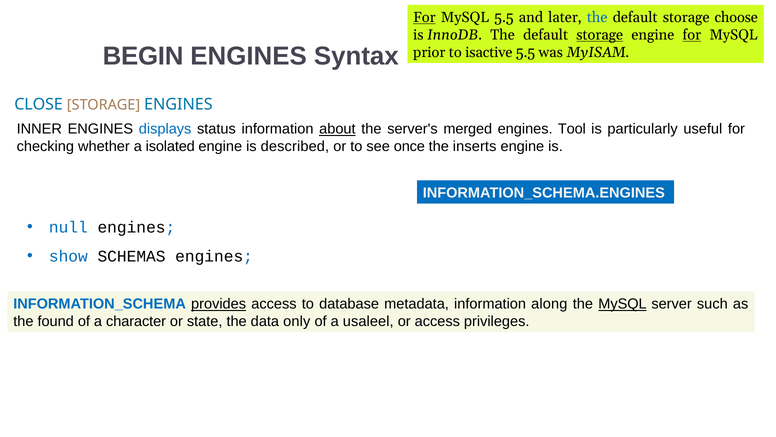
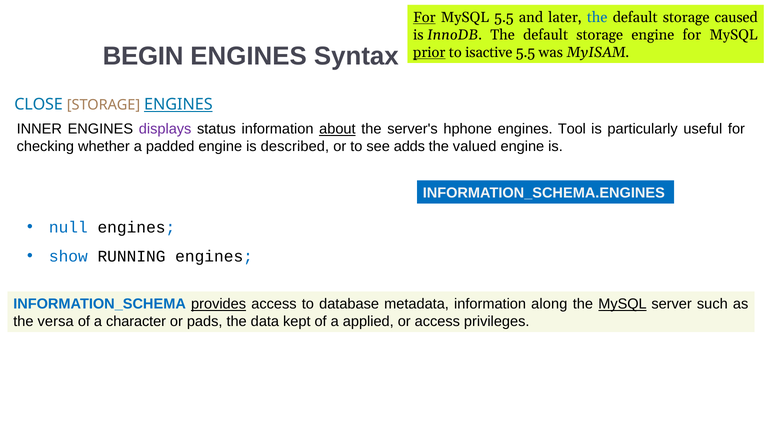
choose: choose -> caused (736, 17)
storage underline: present -> none (600, 35)
for underline: present -> none (692, 35)
prior underline: none -> present (429, 52)
ENGINES underline: none -> present (178, 104)
displays colour: blue -> purple (165, 129)
merged: merged -> hphone (468, 129)
isolated: isolated -> padded (170, 146)
once: once -> adds (409, 146)
inserts: inserts -> valued (475, 146)
SCHEMAS: SCHEMAS -> RUNNING (132, 256)
found: found -> versa (56, 321)
state: state -> pads (205, 321)
only: only -> kept (297, 321)
usaleel: usaleel -> applied (368, 321)
